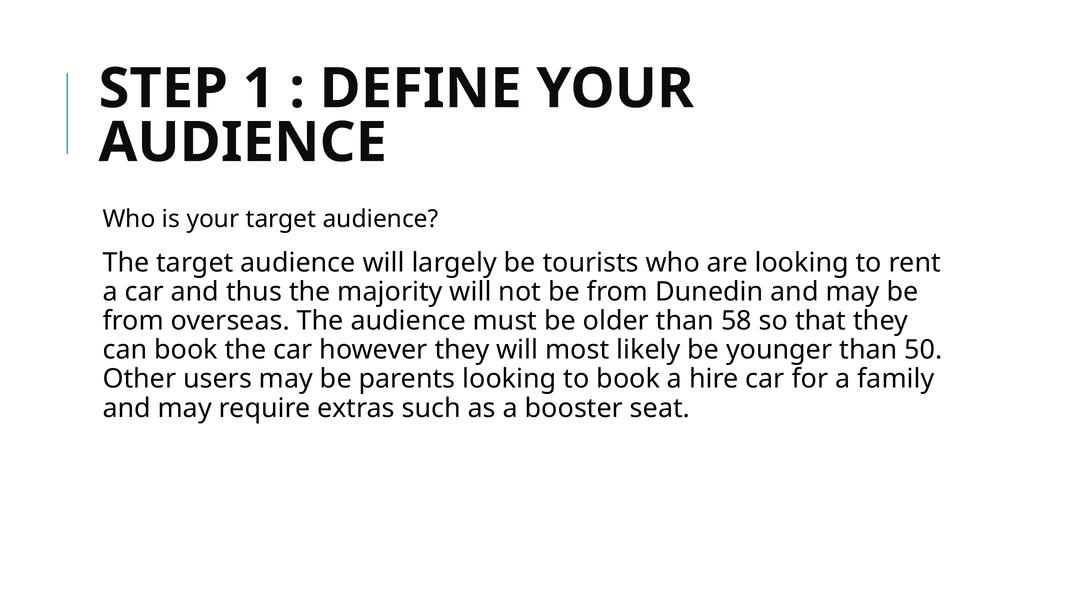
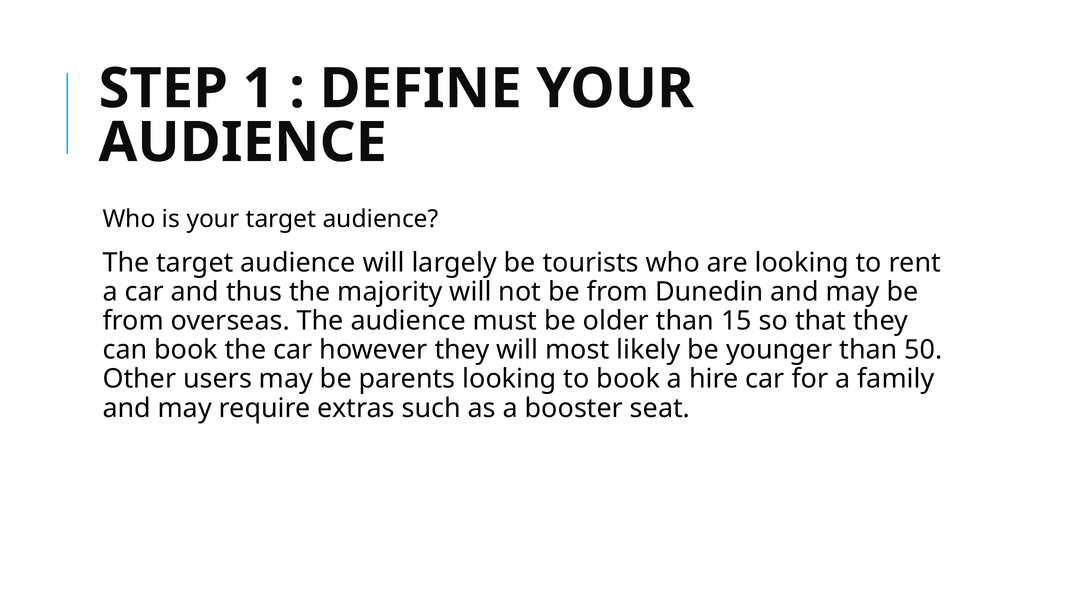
58: 58 -> 15 (736, 321)
